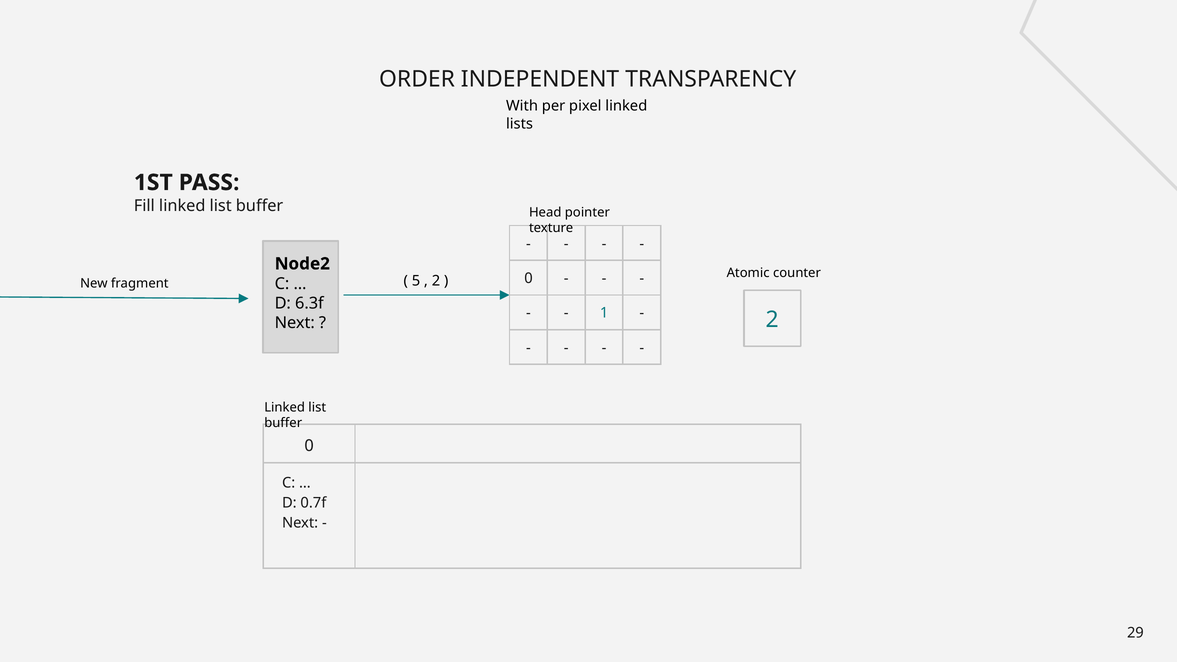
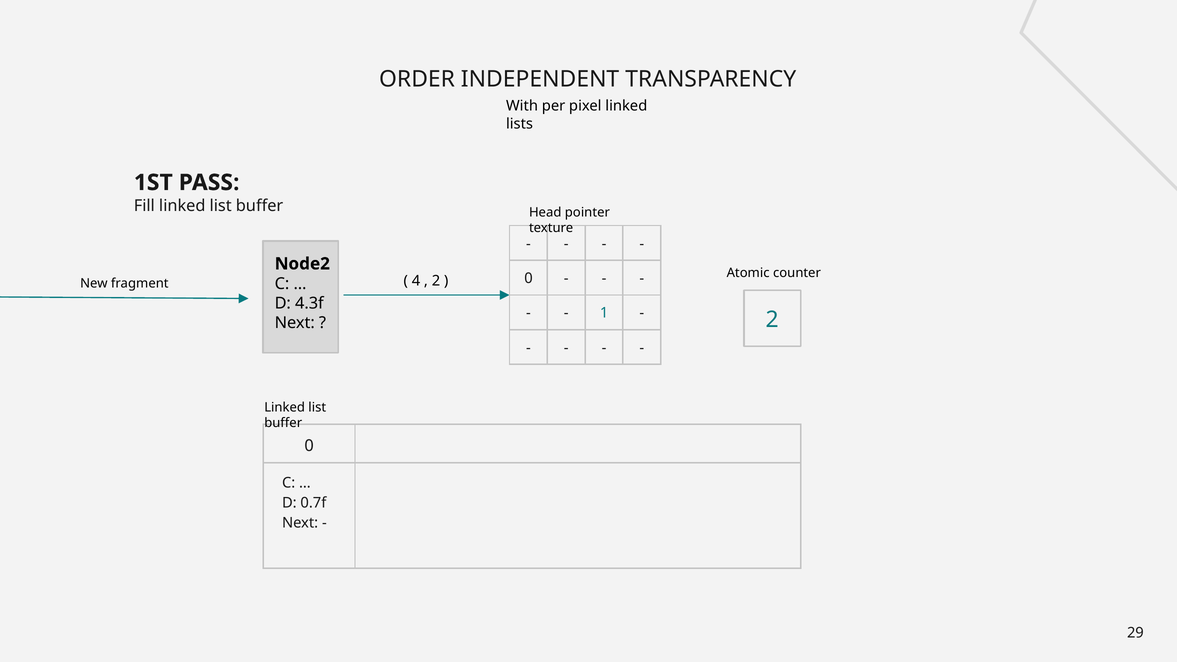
5: 5 -> 4 (416, 281)
6.3f: 6.3f -> 4.3f (309, 303)
